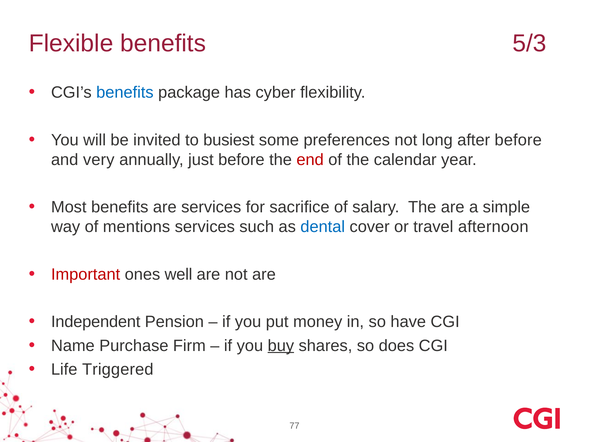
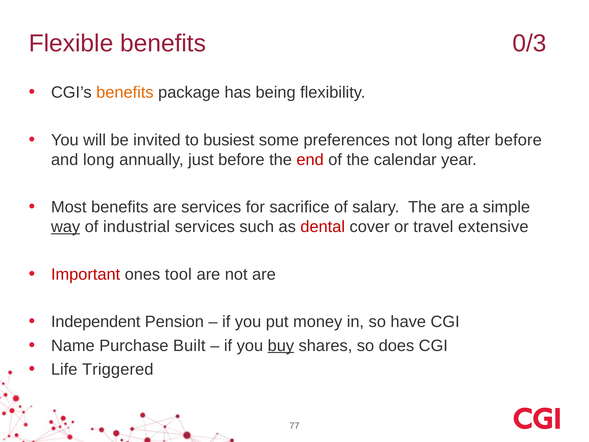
5/3: 5/3 -> 0/3 (530, 43)
benefits colour: blue -> orange (125, 92)
cyber: cyber -> being (276, 92)
and very: very -> long (99, 160)
way underline: none -> present (66, 227)
mentions: mentions -> industrial (137, 227)
dental colour: blue -> red (323, 227)
afternoon: afternoon -> extensive (493, 227)
well: well -> tool (178, 274)
Firm: Firm -> Built (189, 345)
